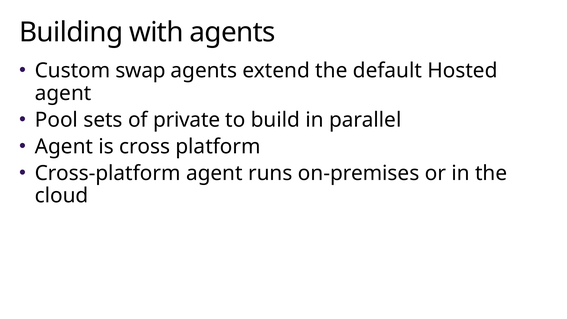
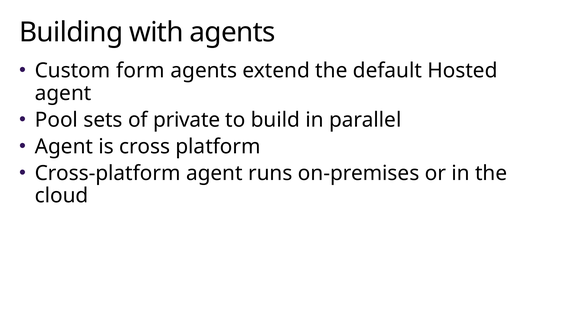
swap: swap -> form (140, 71)
